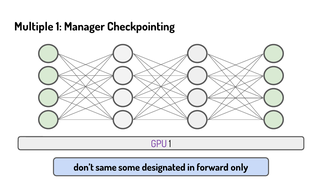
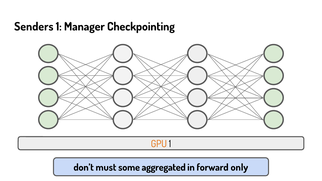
Multiple: Multiple -> Senders (34, 27)
GPU colour: purple -> orange (159, 144)
same: same -> must (106, 168)
designated: designated -> aggregated (164, 168)
